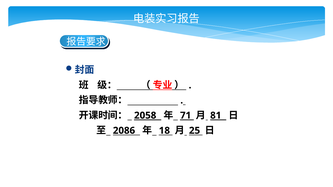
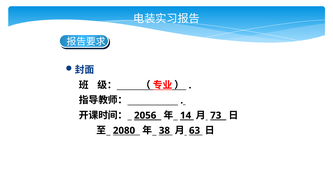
2058: 2058 -> 2056 (145, 116)
71: 71 -> 14 (186, 116)
81: 81 -> 73 (216, 116)
2086: 2086 -> 2080 (124, 131)
18: 18 -> 38 (164, 131)
25: 25 -> 63 (195, 131)
